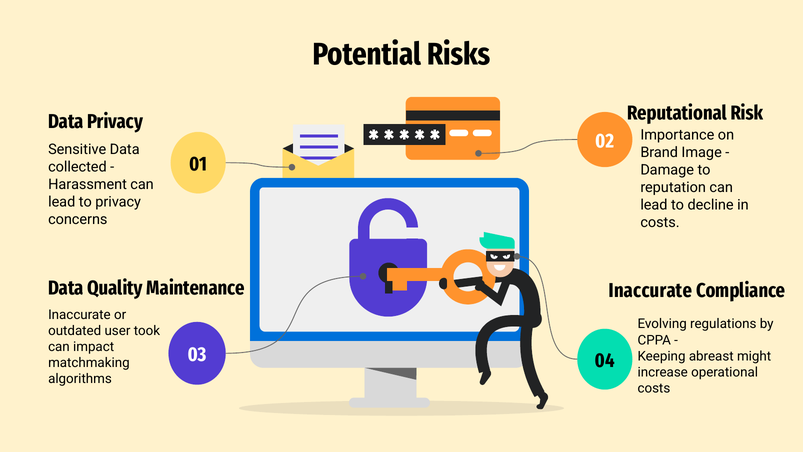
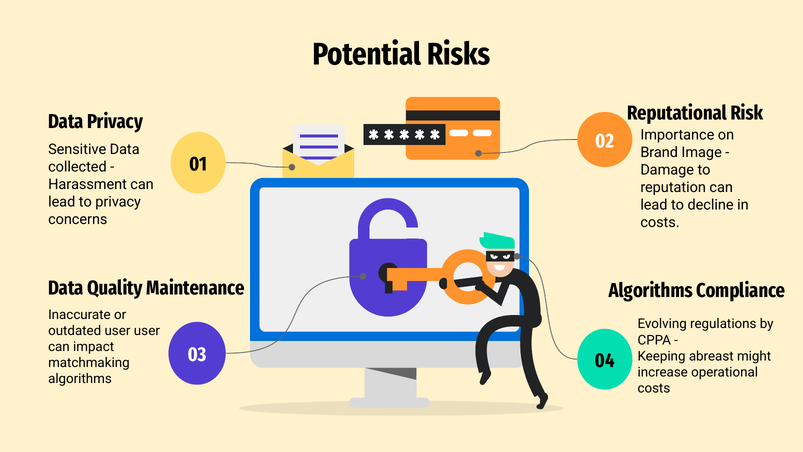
Inaccurate: Inaccurate -> Algorithms (651, 290)
user took: took -> user (147, 331)
